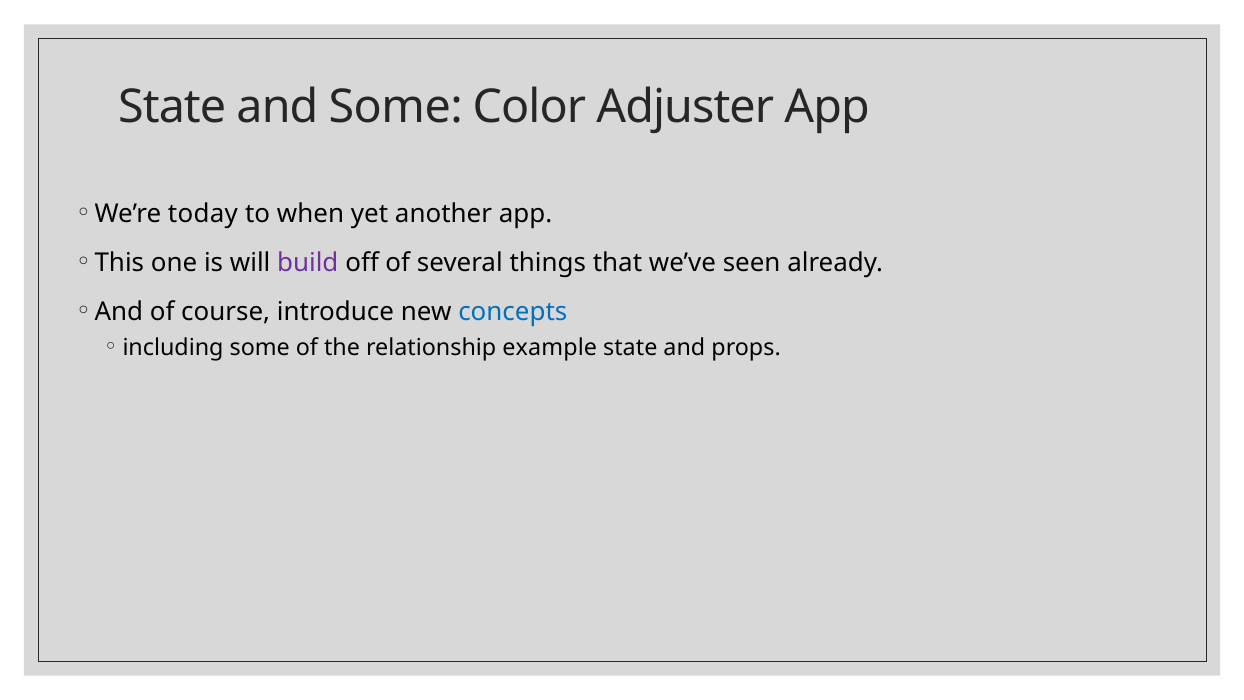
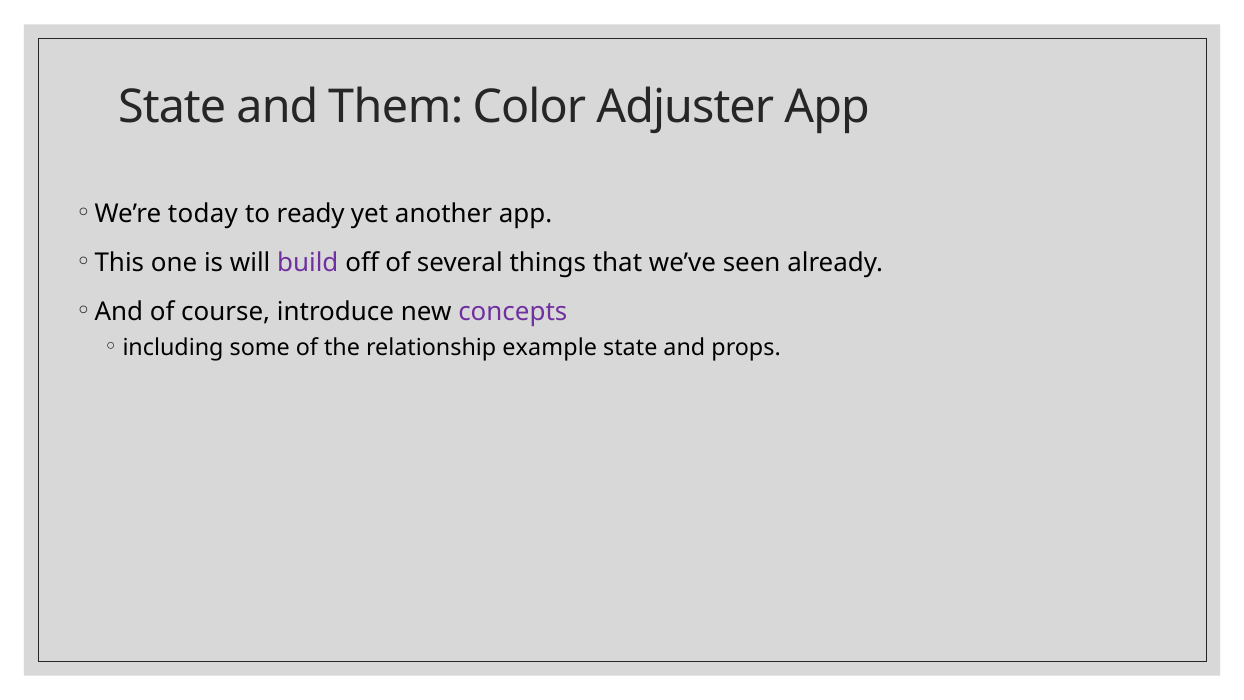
and Some: Some -> Them (396, 107)
when: when -> ready (311, 213)
concepts colour: blue -> purple (513, 312)
